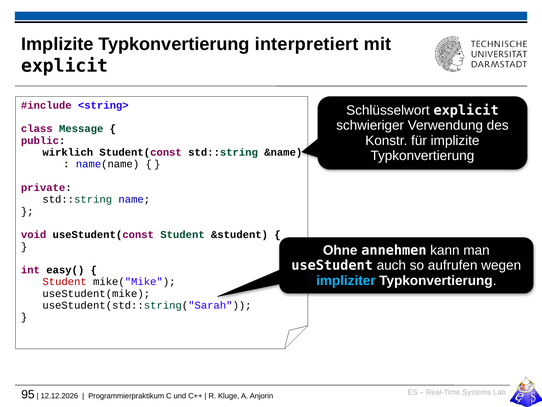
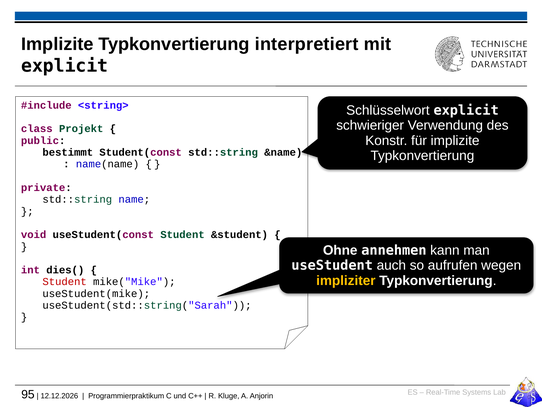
Message: Message -> Projekt (81, 129)
wirklich: wirklich -> bestimmt (68, 152)
easy(: easy( -> dies( (65, 270)
impliziter colour: light blue -> yellow (346, 280)
